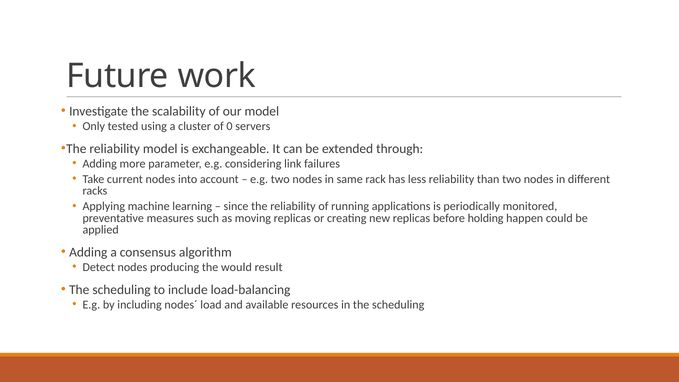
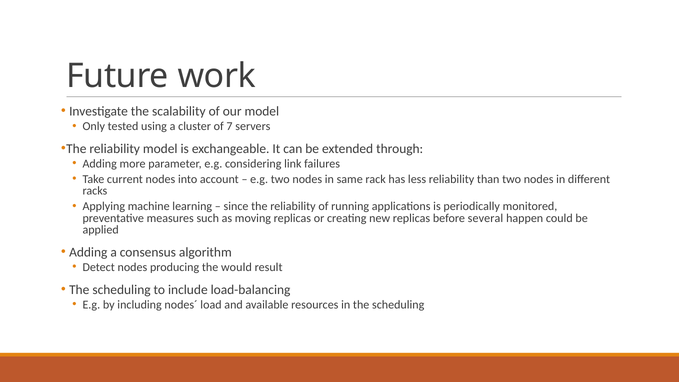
0: 0 -> 7 (230, 126)
holding: holding -> several (485, 218)
